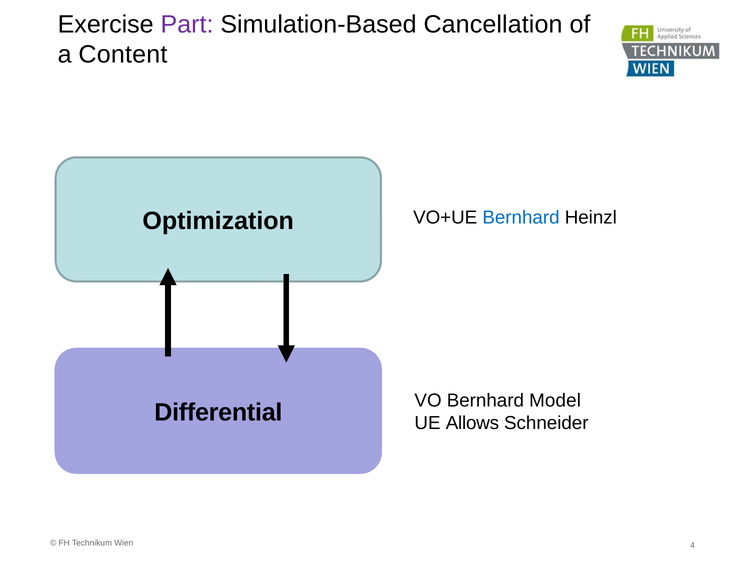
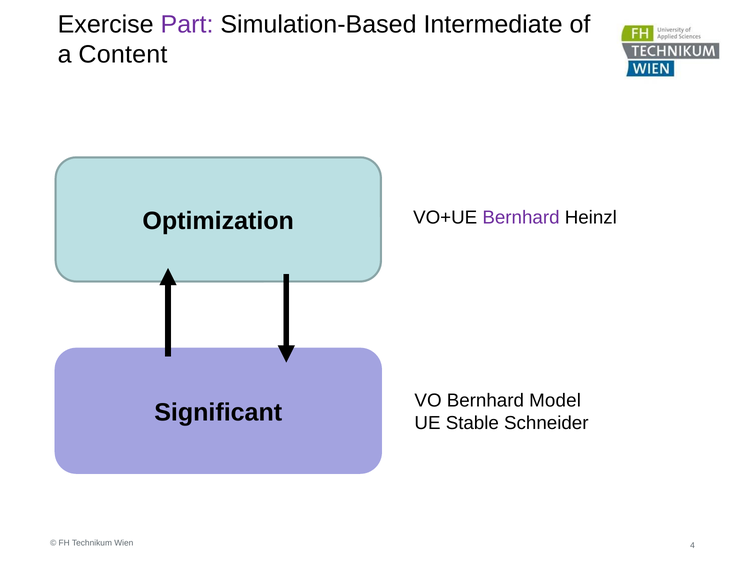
Cancellation: Cancellation -> Intermediate (493, 25)
Bernhard colour: blue -> purple (521, 218)
Differential: Differential -> Significant (218, 413)
Allows: Allows -> Stable (472, 423)
